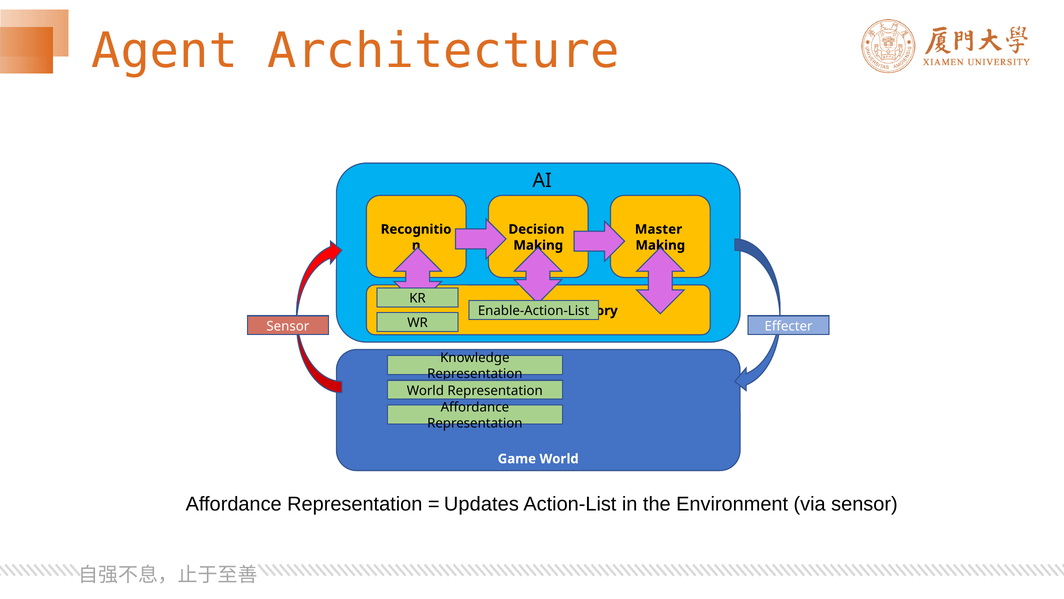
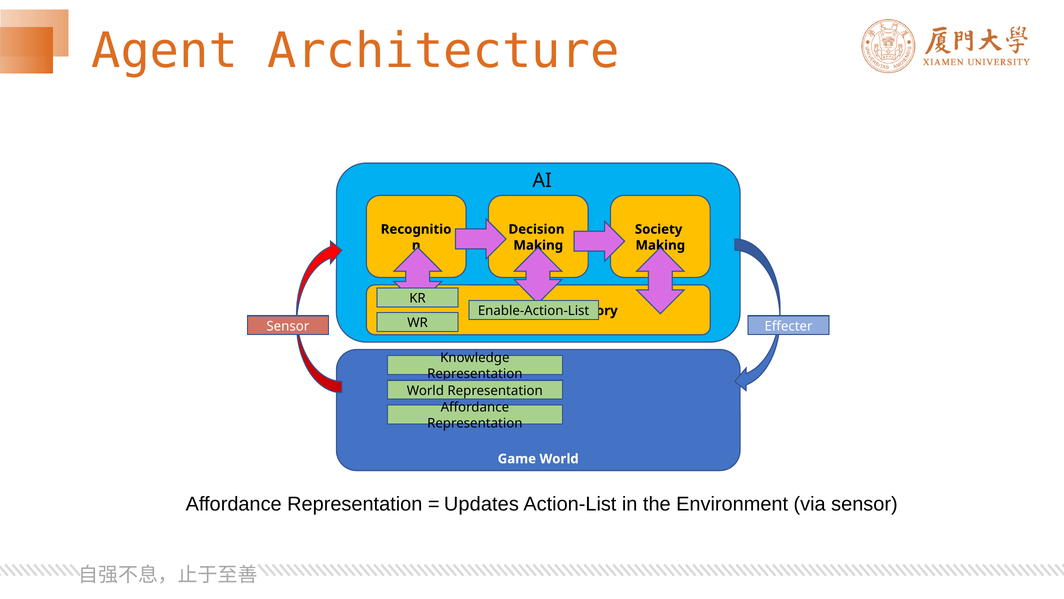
Master: Master -> Society (659, 229)
